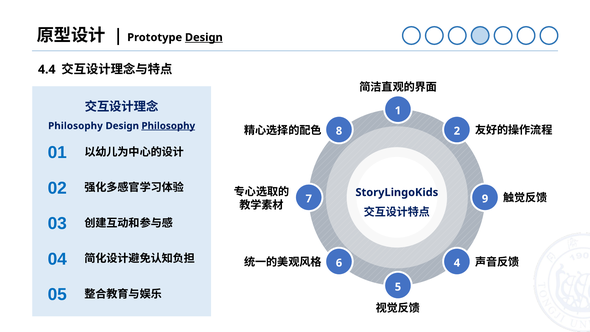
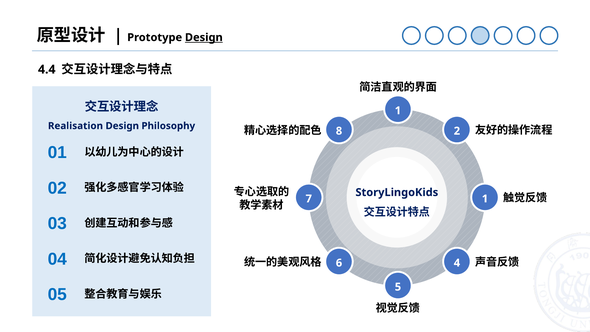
Philosophy: Philosophy -> Realisation (75, 126)
Philosophy underline: present -> none (168, 126)
7 9: 9 -> 1 (485, 199)
